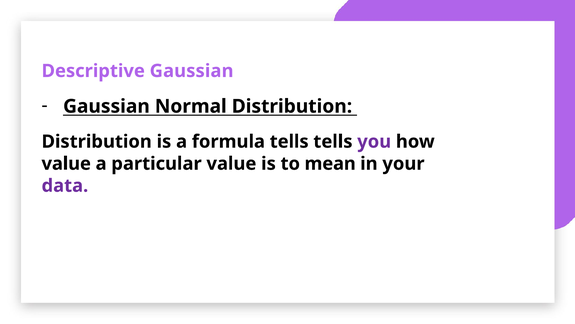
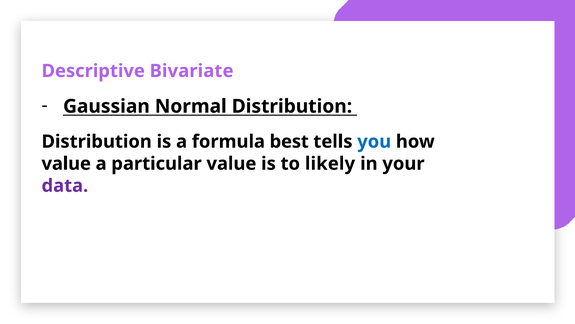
Descriptive Gaussian: Gaussian -> Bivariate (192, 71)
formula tells: tells -> best (289, 141)
you colour: purple -> blue (374, 141)
mean: mean -> likely (330, 163)
